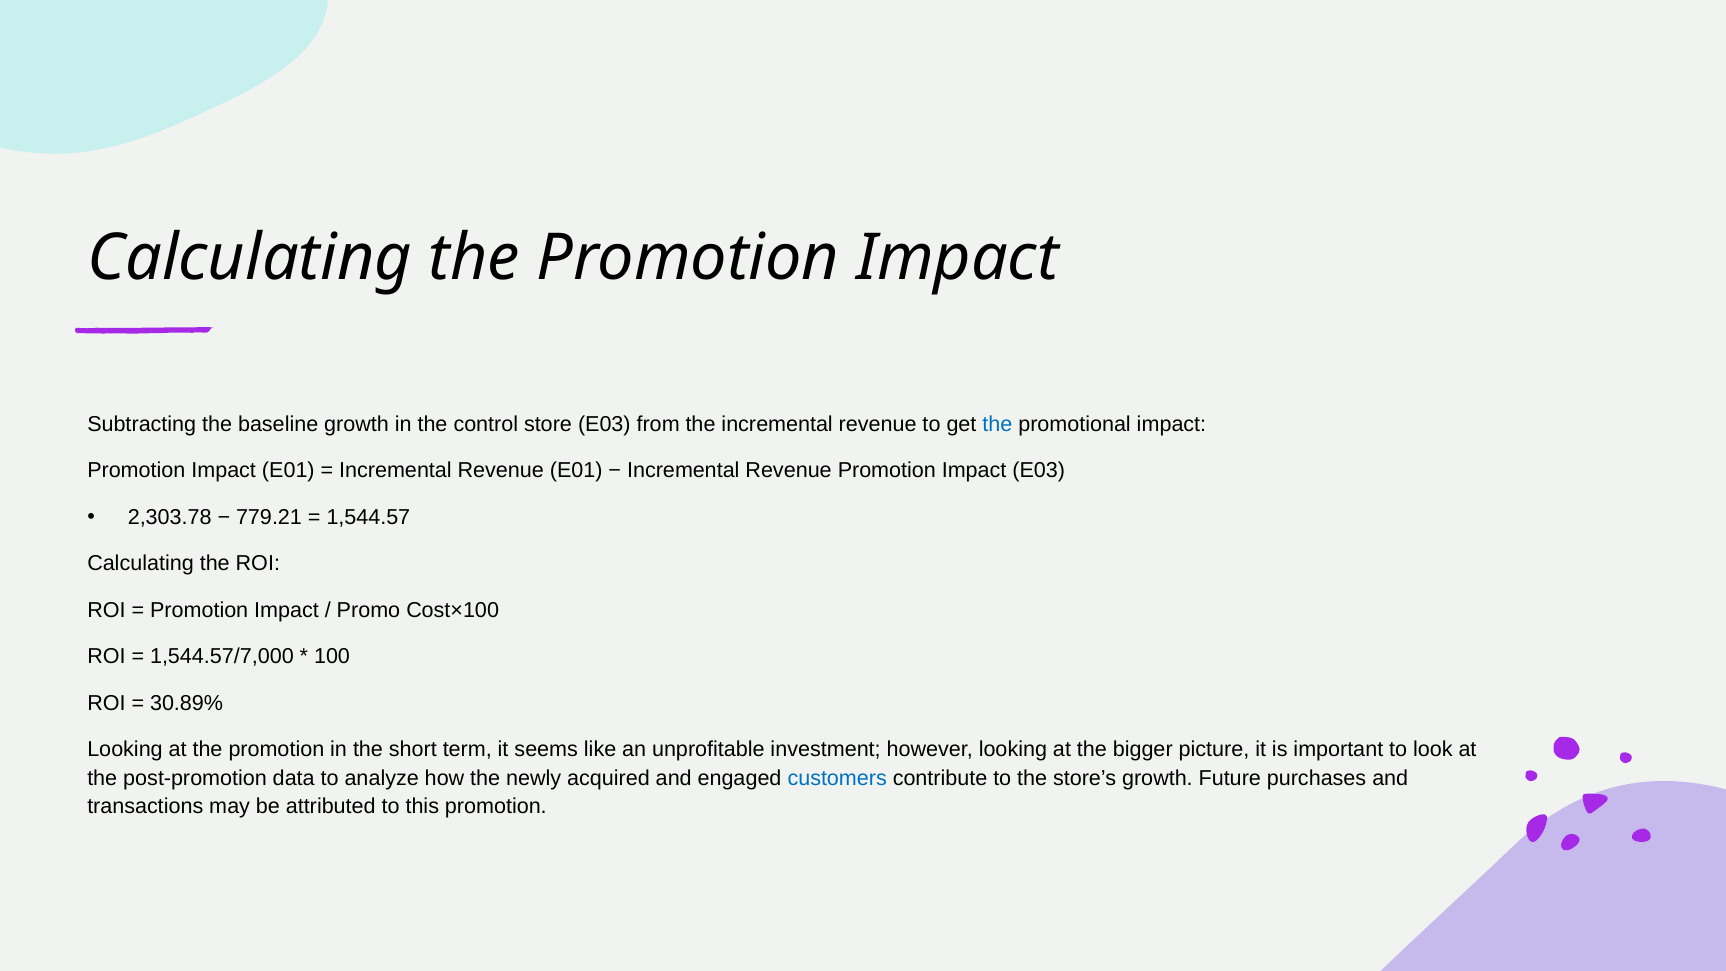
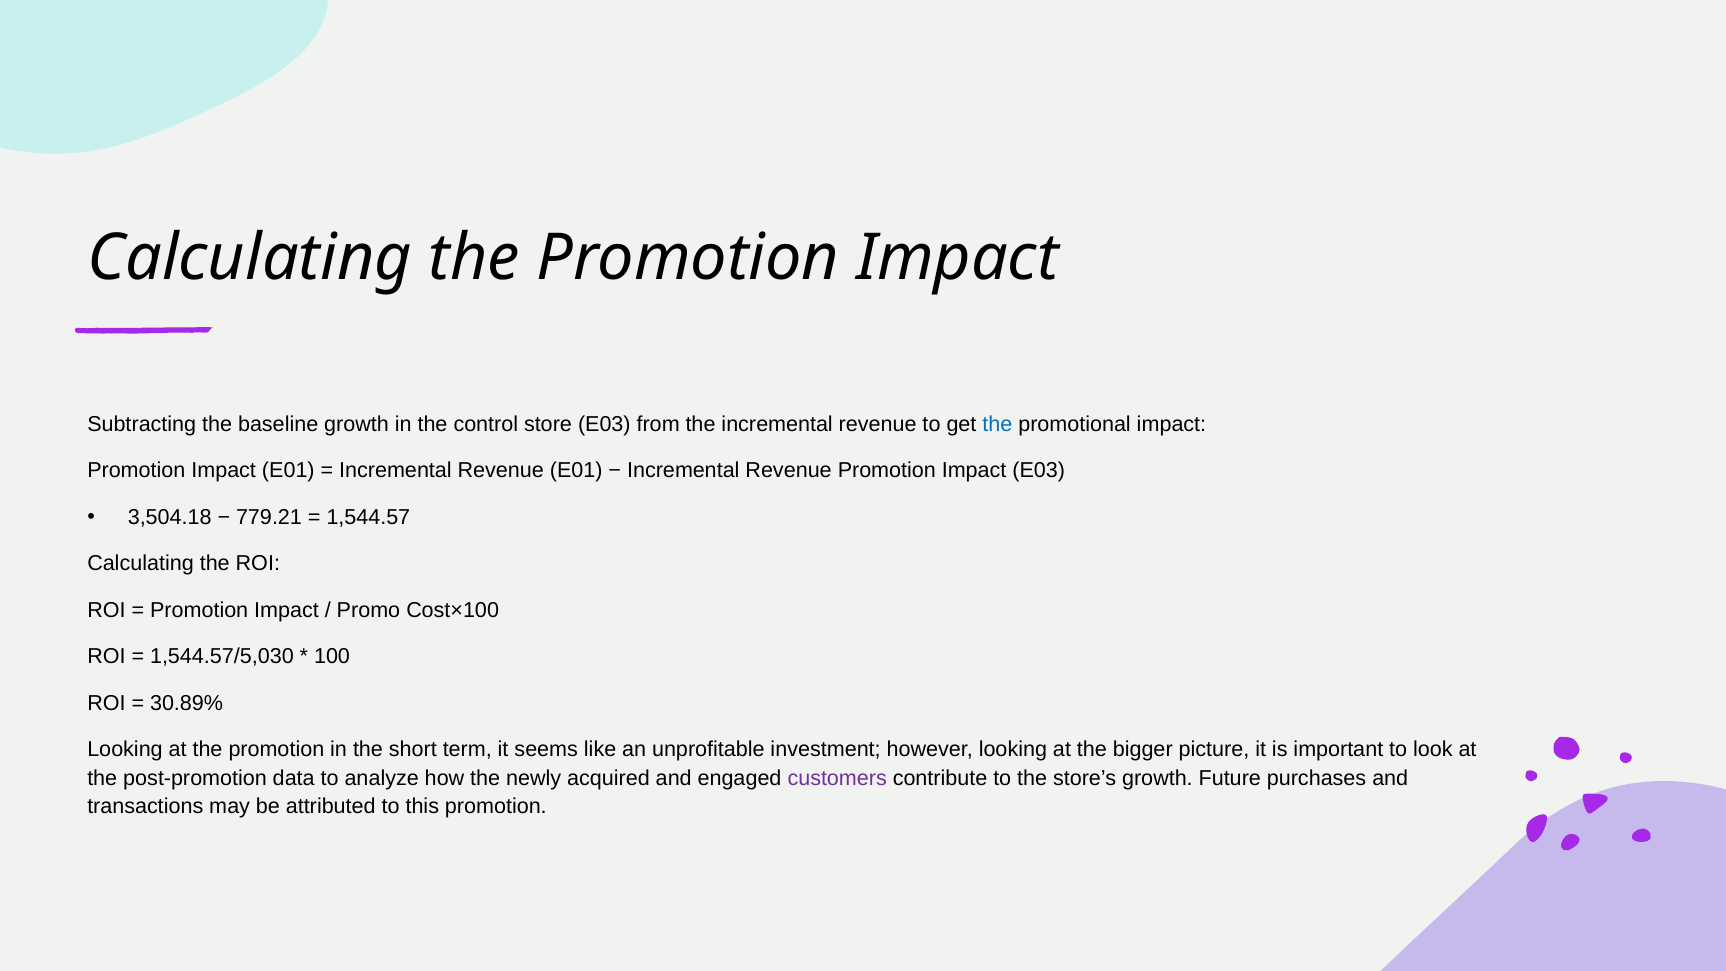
2,303.78: 2,303.78 -> 3,504.18 (170, 517)
1,544.57/7,000: 1,544.57/7,000 -> 1,544.57/5,030 (222, 656)
customers colour: blue -> purple (837, 778)
